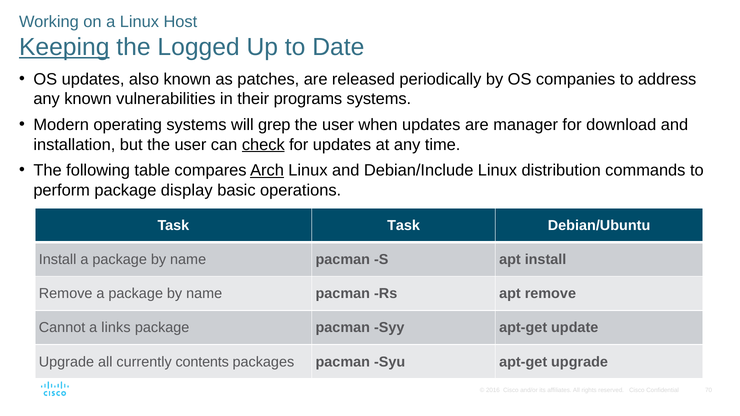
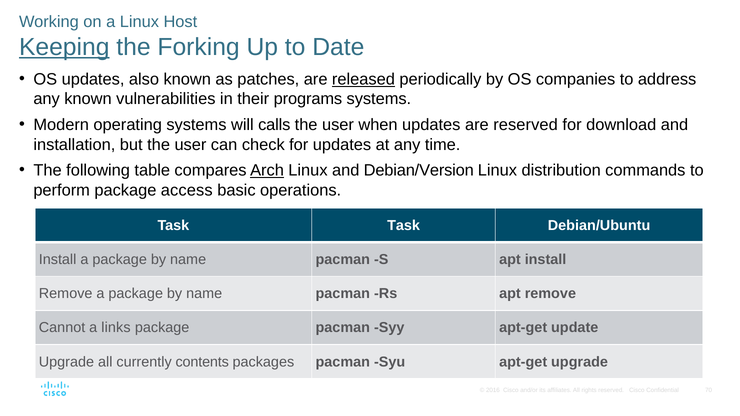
Logged: Logged -> Forking (199, 47)
released underline: none -> present (363, 79)
grep: grep -> calls (274, 125)
are manager: manager -> reserved (526, 125)
check underline: present -> none (263, 145)
Debian/Include: Debian/Include -> Debian/Version (419, 171)
display: display -> access (187, 190)
